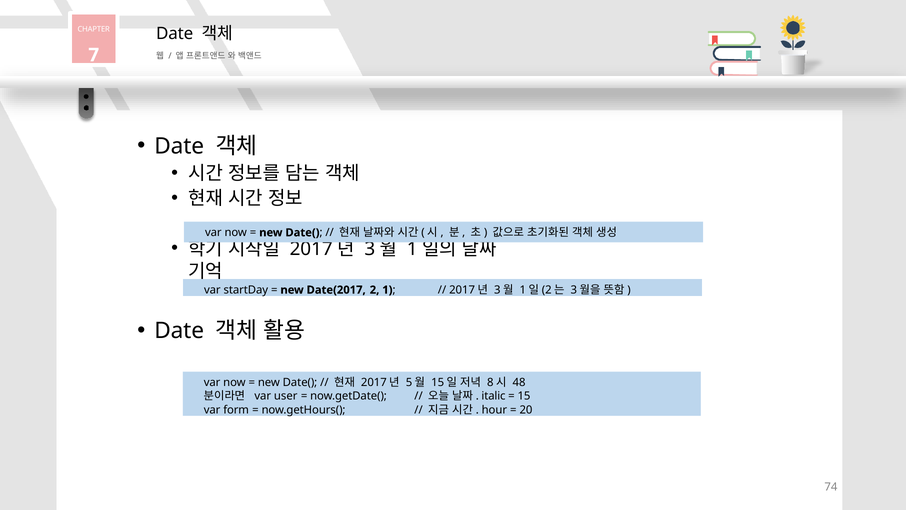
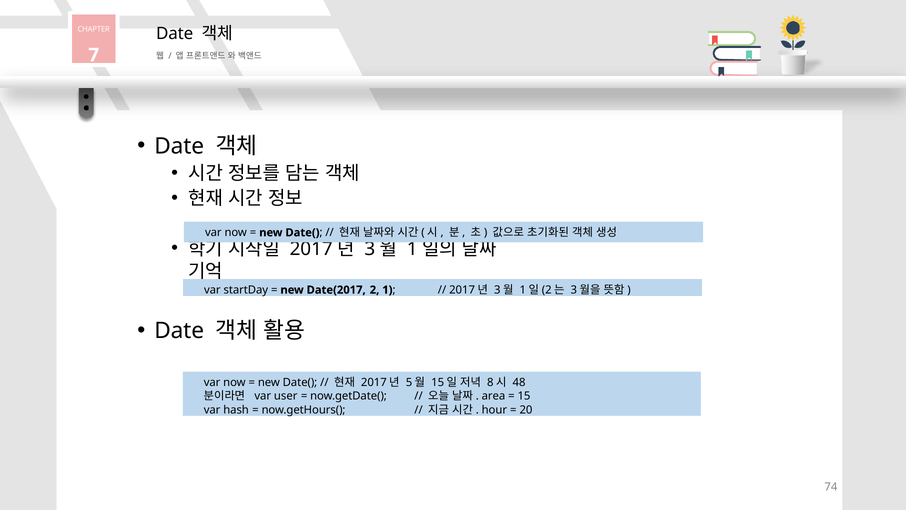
italic: italic -> area (493, 396)
form: form -> hash (236, 409)
